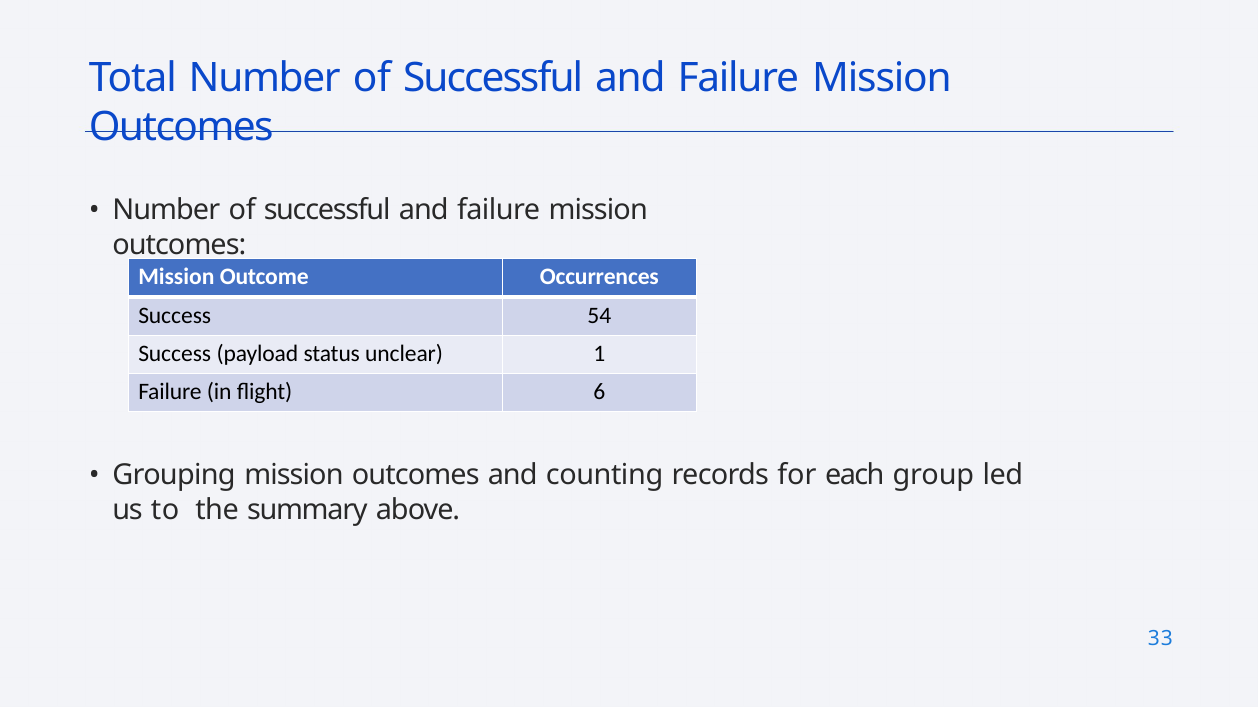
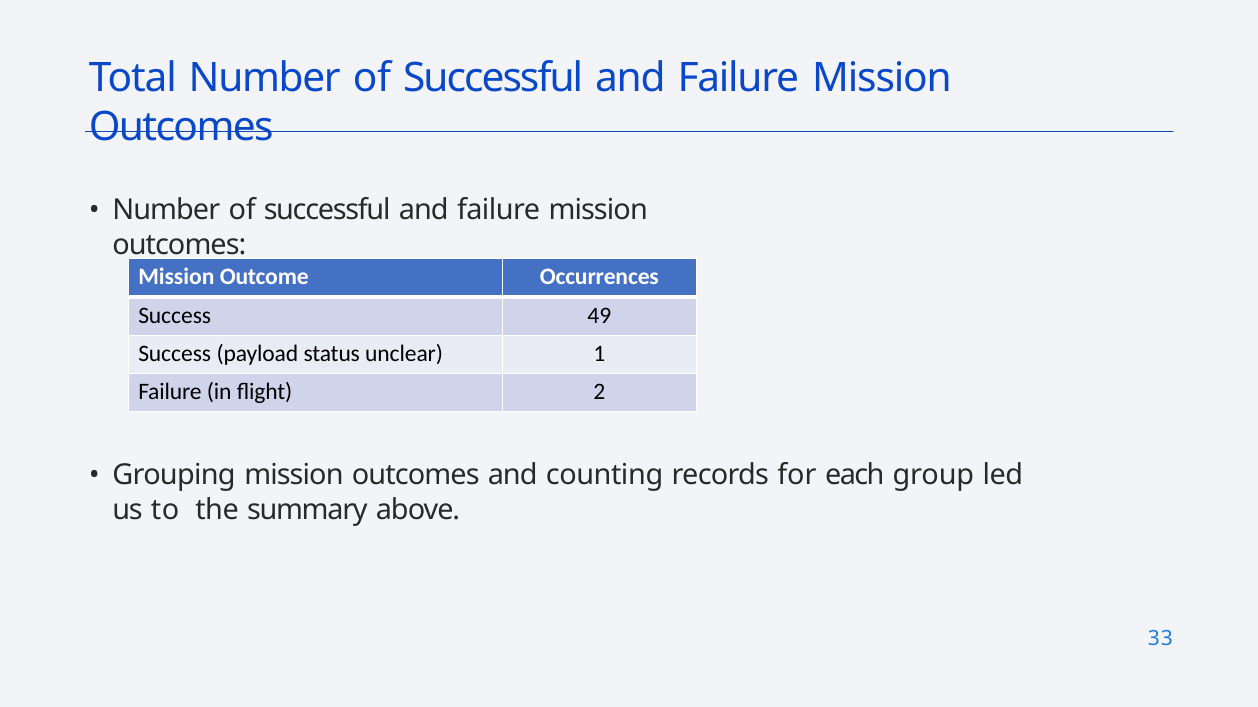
54: 54 -> 49 (599, 316)
6: 6 -> 2 (599, 392)
